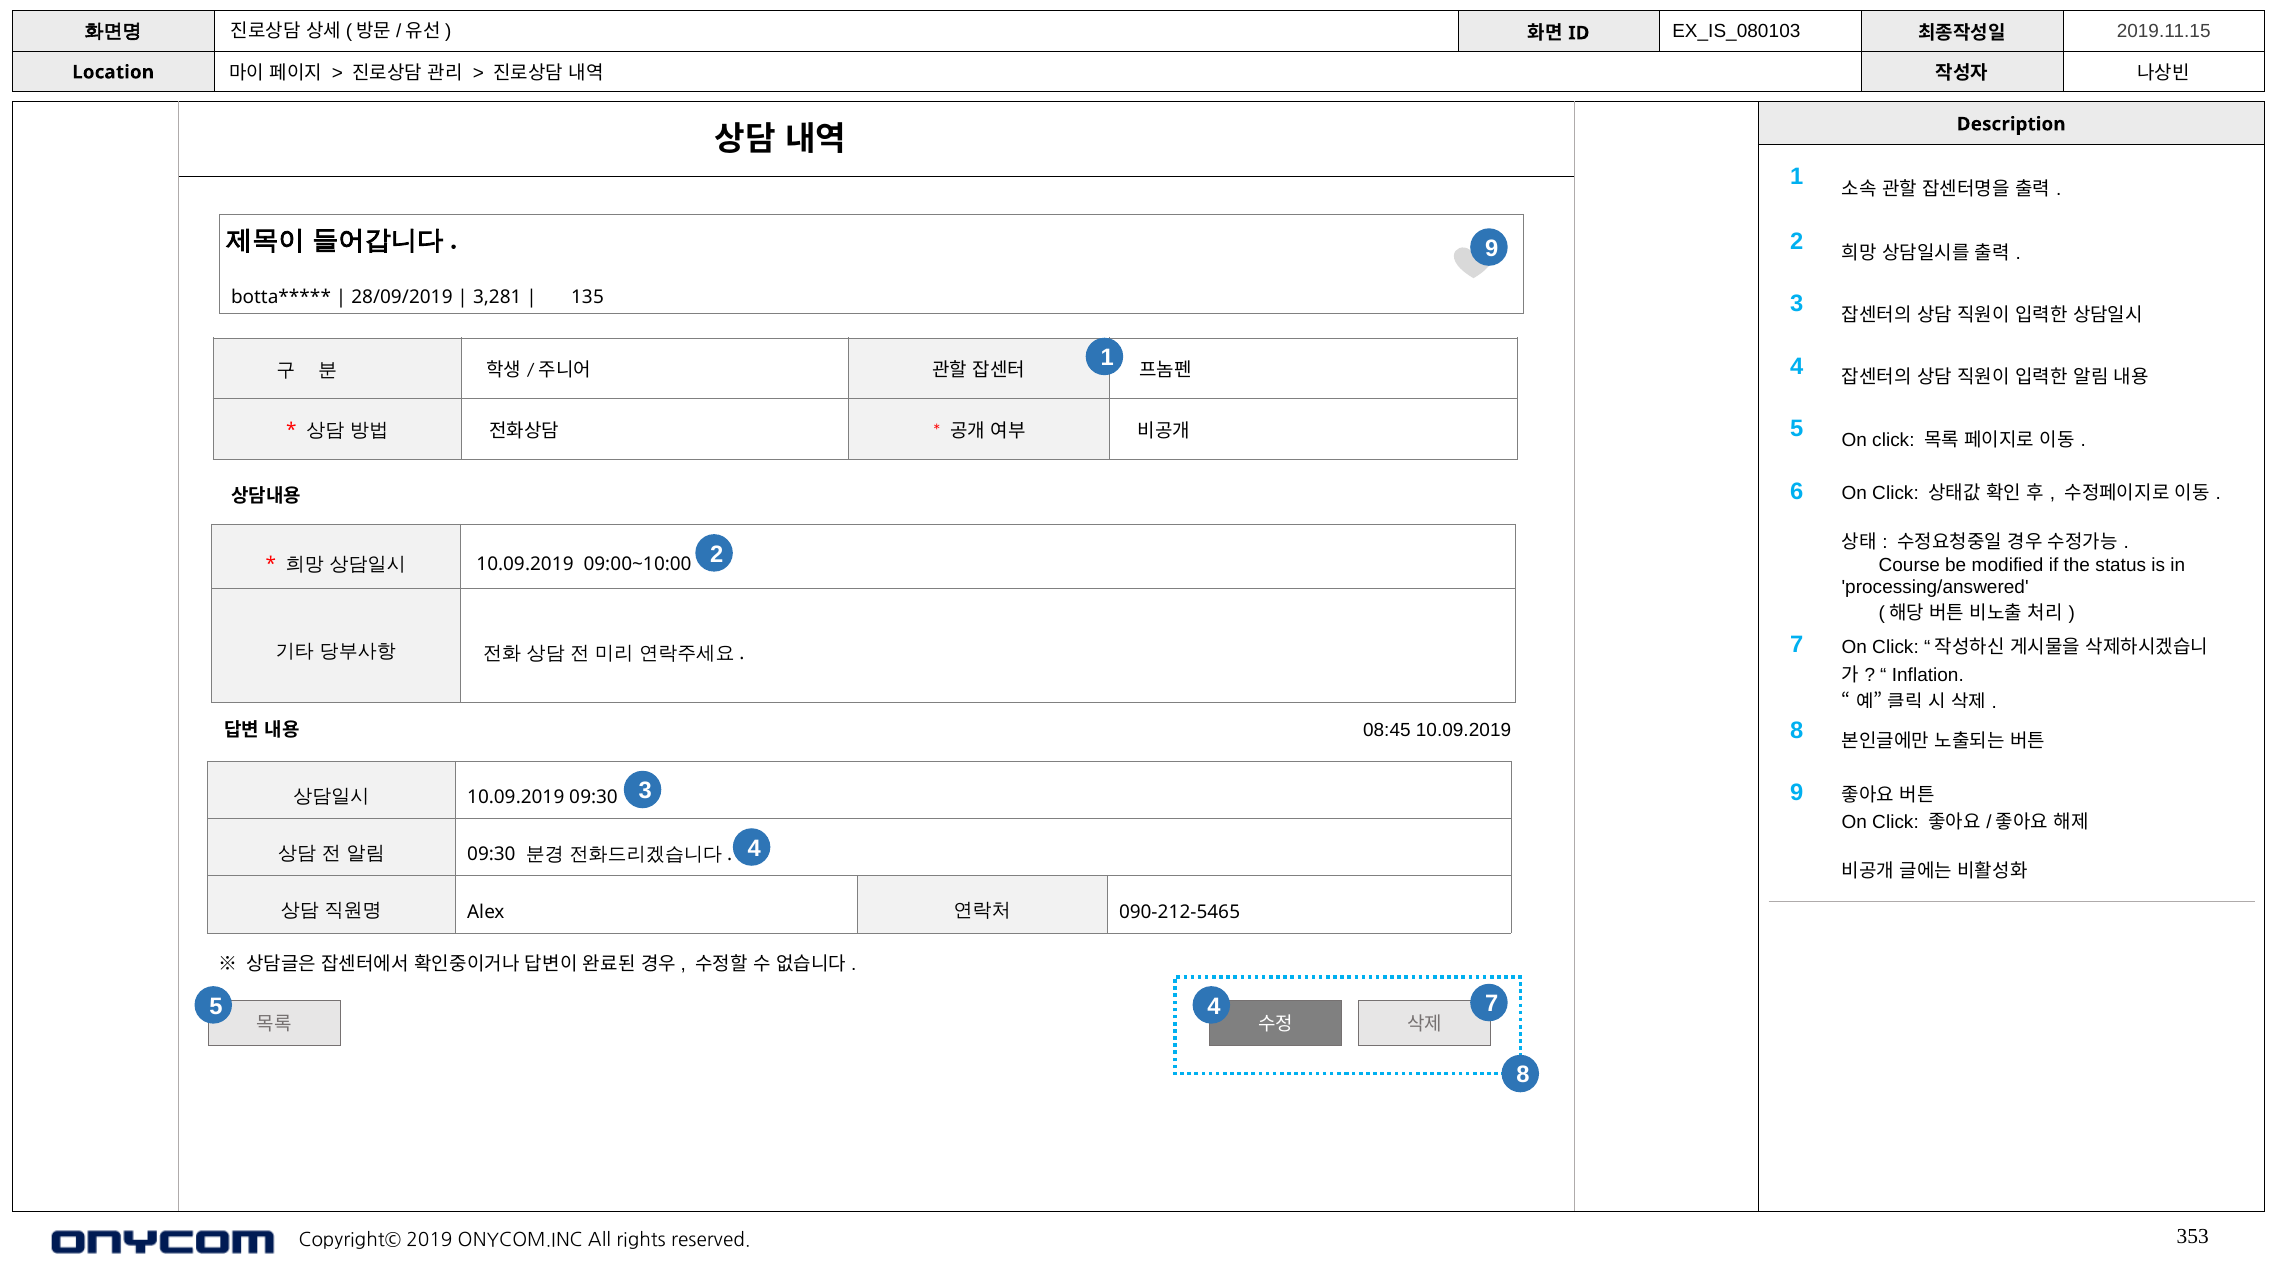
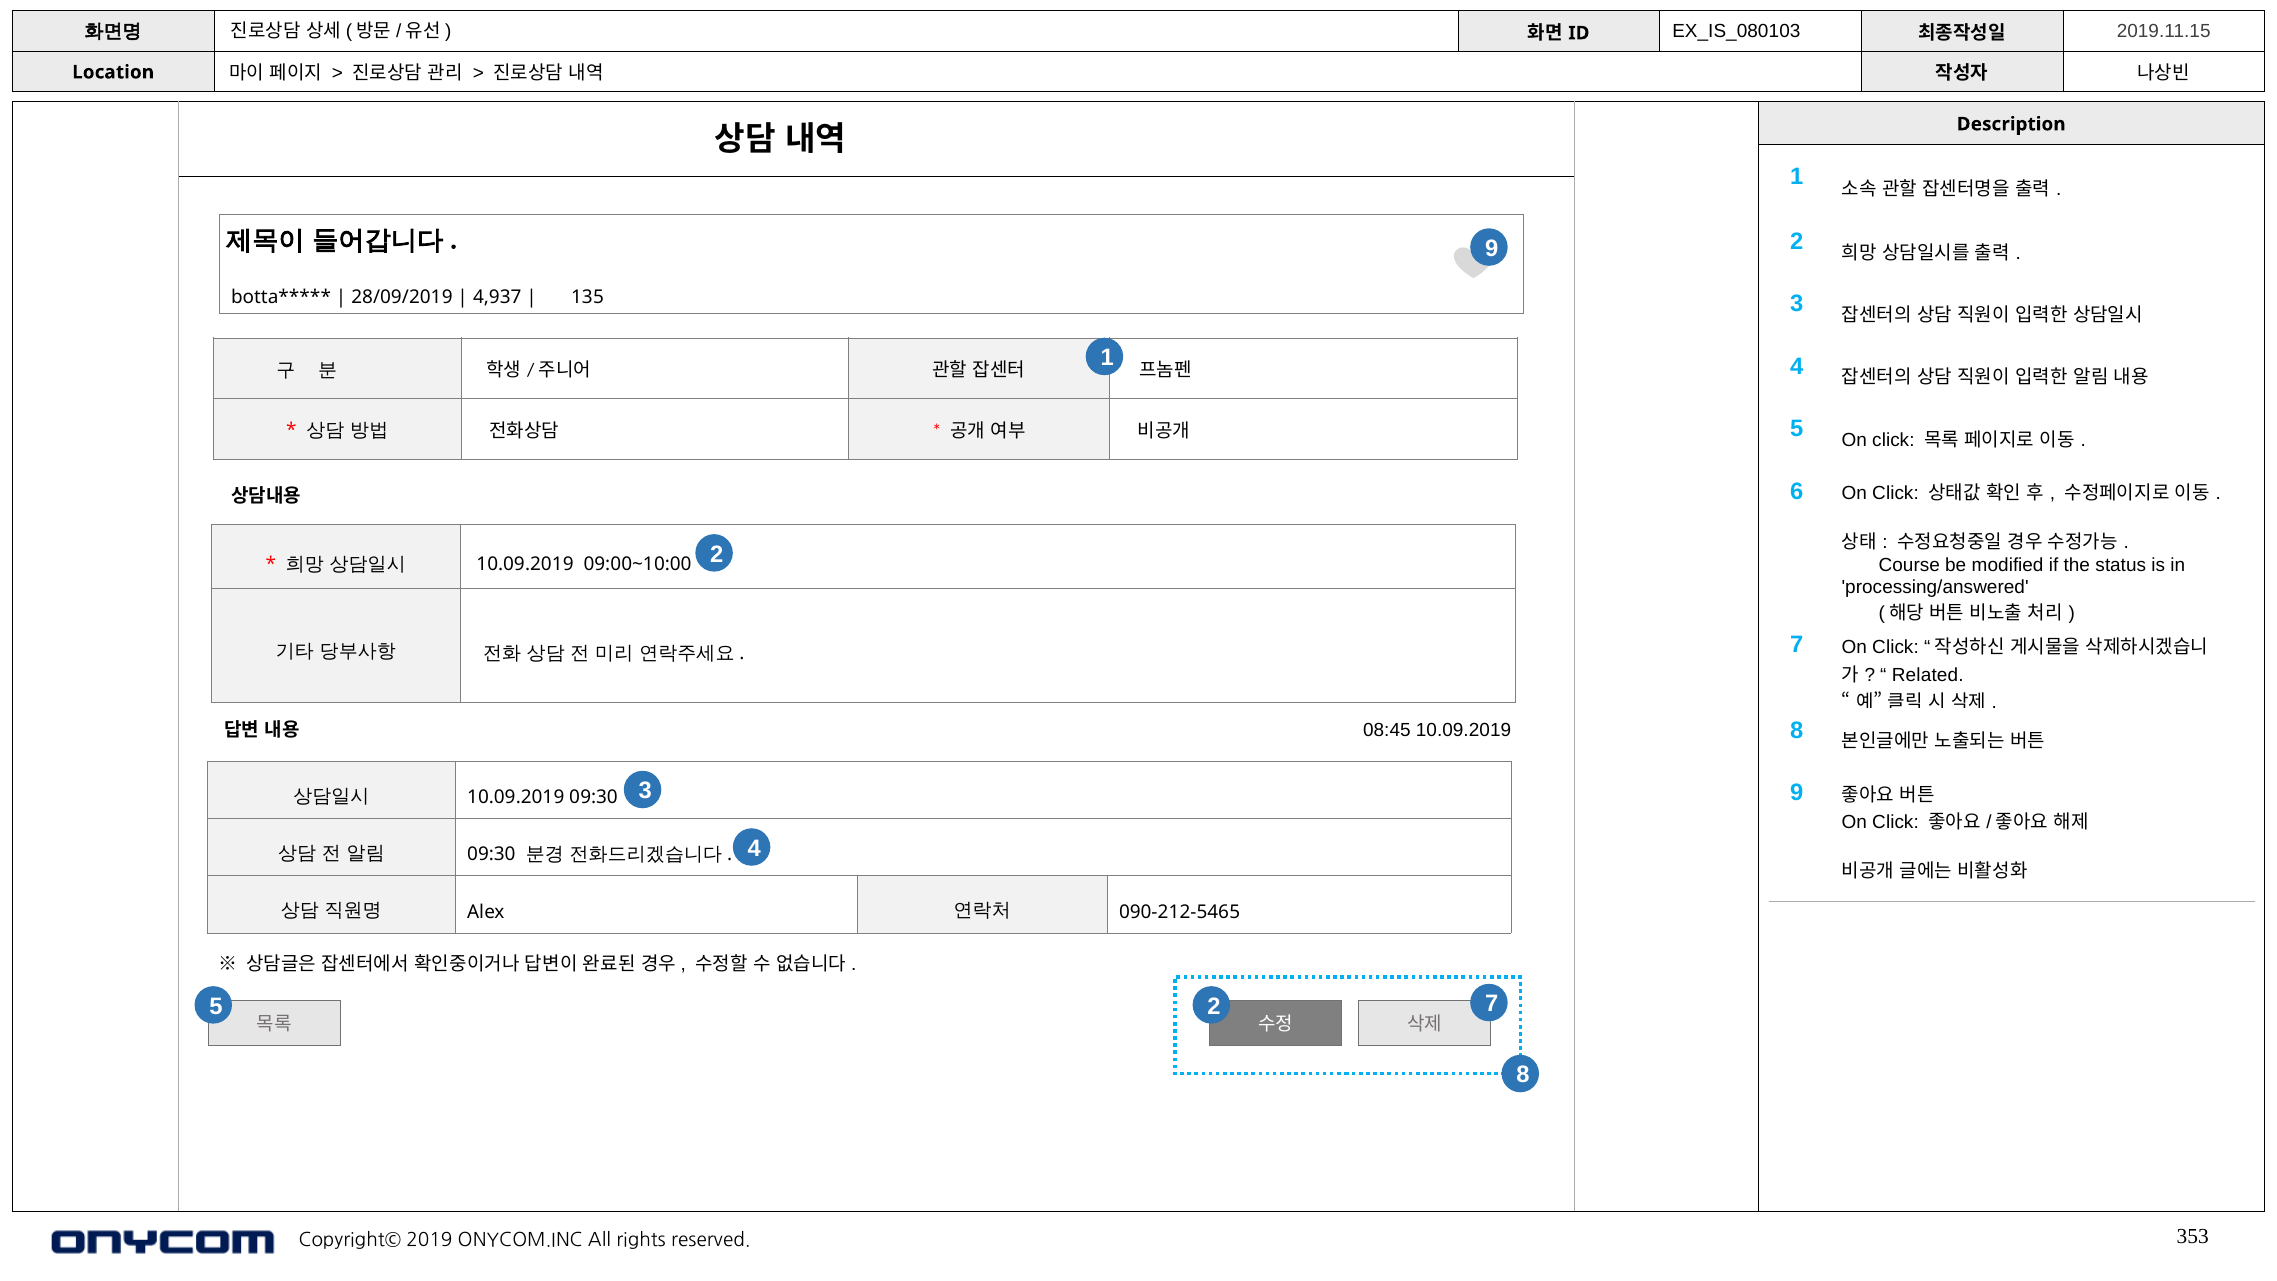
3,281: 3,281 -> 4,937 (497, 297)
Inflation: Inflation -> Related (1928, 675)
5 4: 4 -> 2 (1214, 1006)
